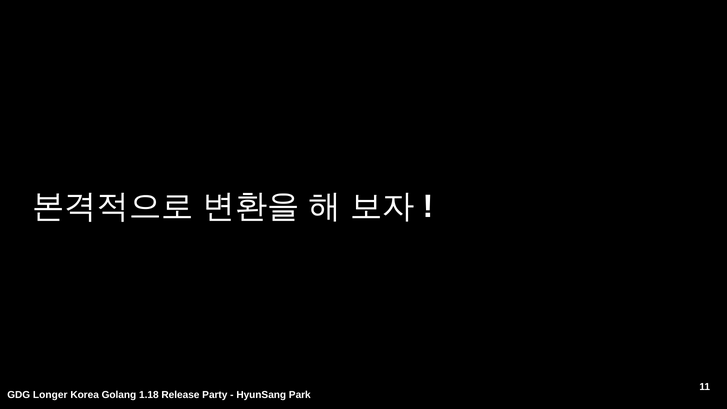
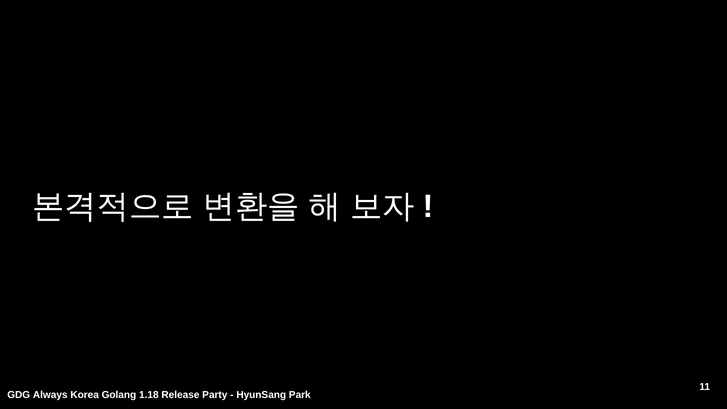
Longer: Longer -> Always (50, 395)
